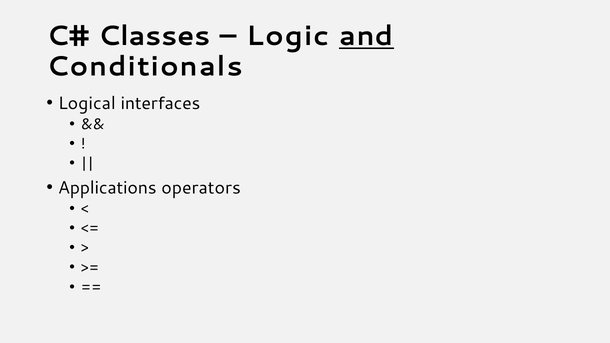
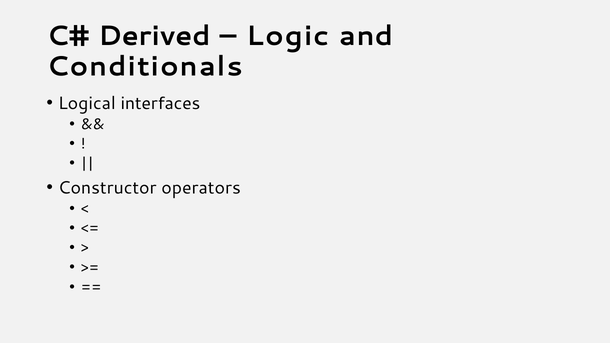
Classes: Classes -> Derived (154, 36)
and underline: present -> none (366, 36)
Applications: Applications -> Constructor (107, 188)
